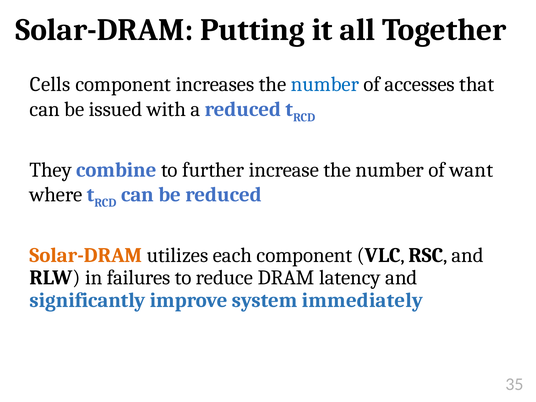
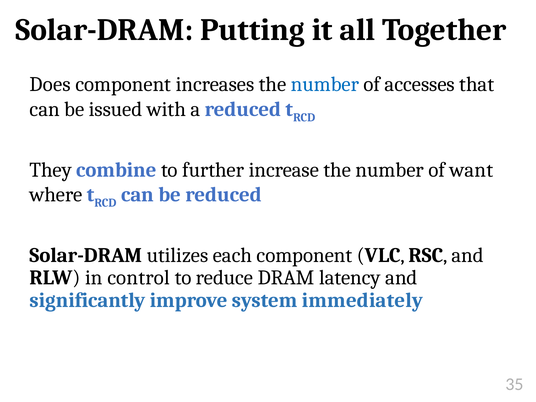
Cells: Cells -> Does (50, 84)
Solar-DRAM colour: orange -> black (86, 255)
failures: failures -> control (139, 278)
